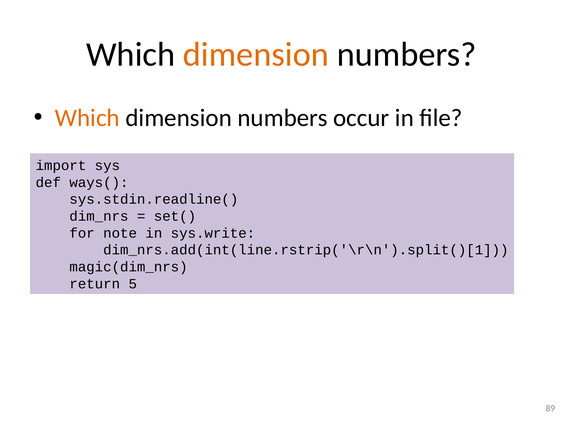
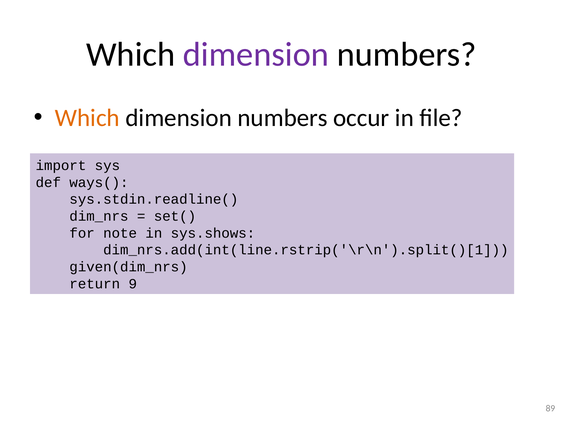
dimension colour: orange -> purple (256, 55)
sys.write: sys.write -> sys.shows (213, 233)
magic(dim_nrs: magic(dim_nrs -> given(dim_nrs (129, 267)
5: 5 -> 9 (133, 284)
